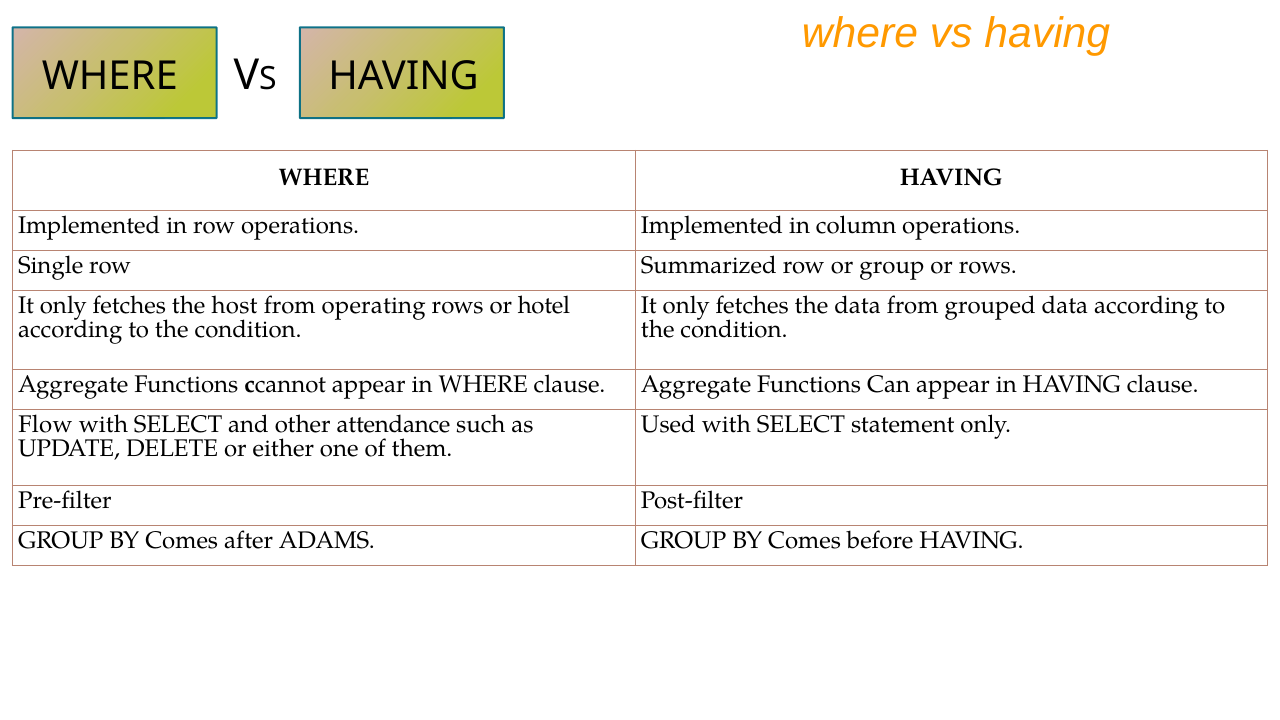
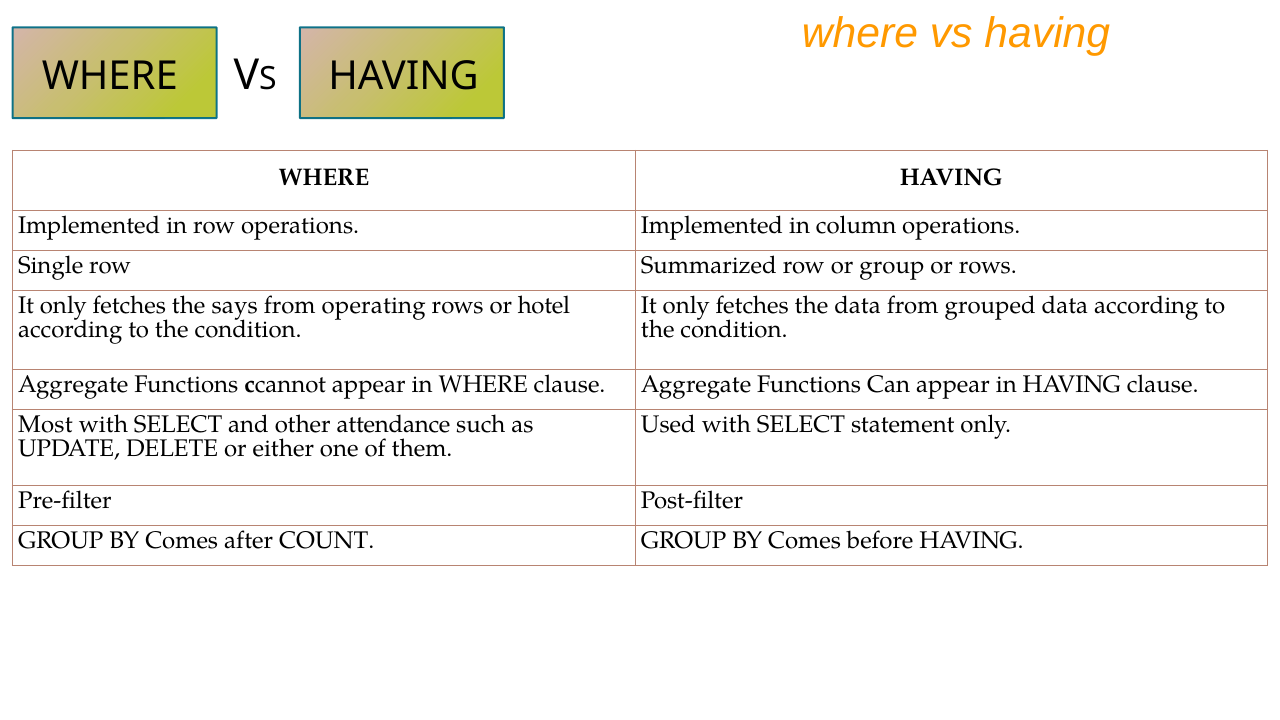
host: host -> says (235, 305)
Flow: Flow -> Most (45, 424)
ADAMS: ADAMS -> COUNT (327, 540)
